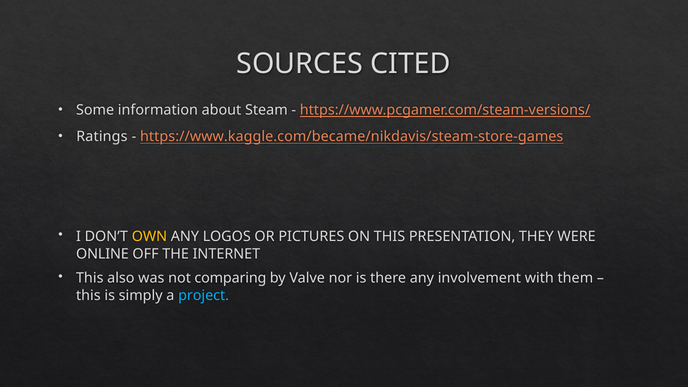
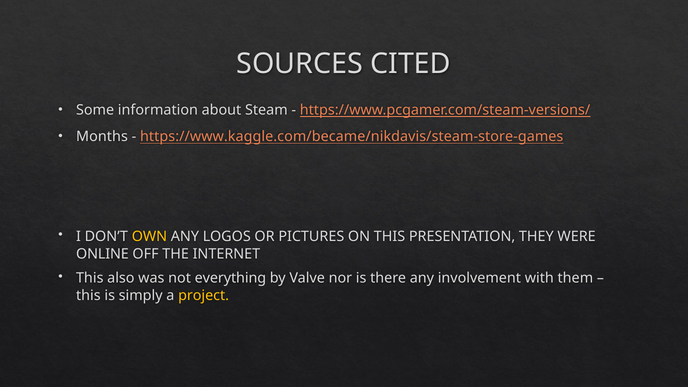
Ratings: Ratings -> Months (102, 137)
comparing: comparing -> everything (230, 278)
project colour: light blue -> yellow (204, 295)
